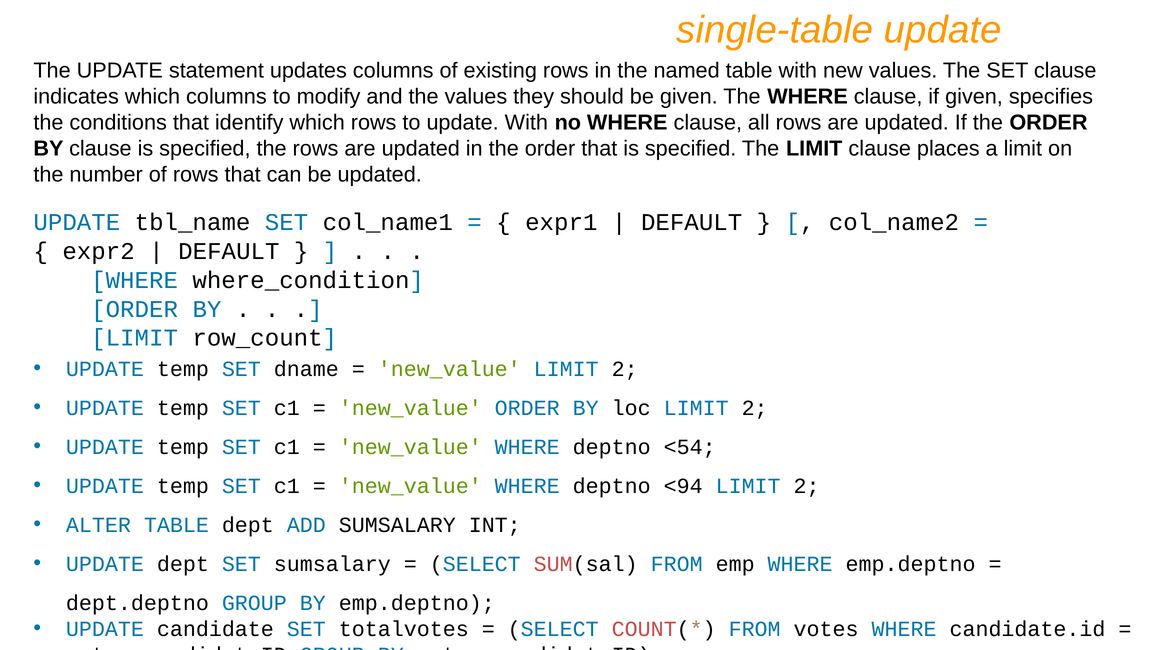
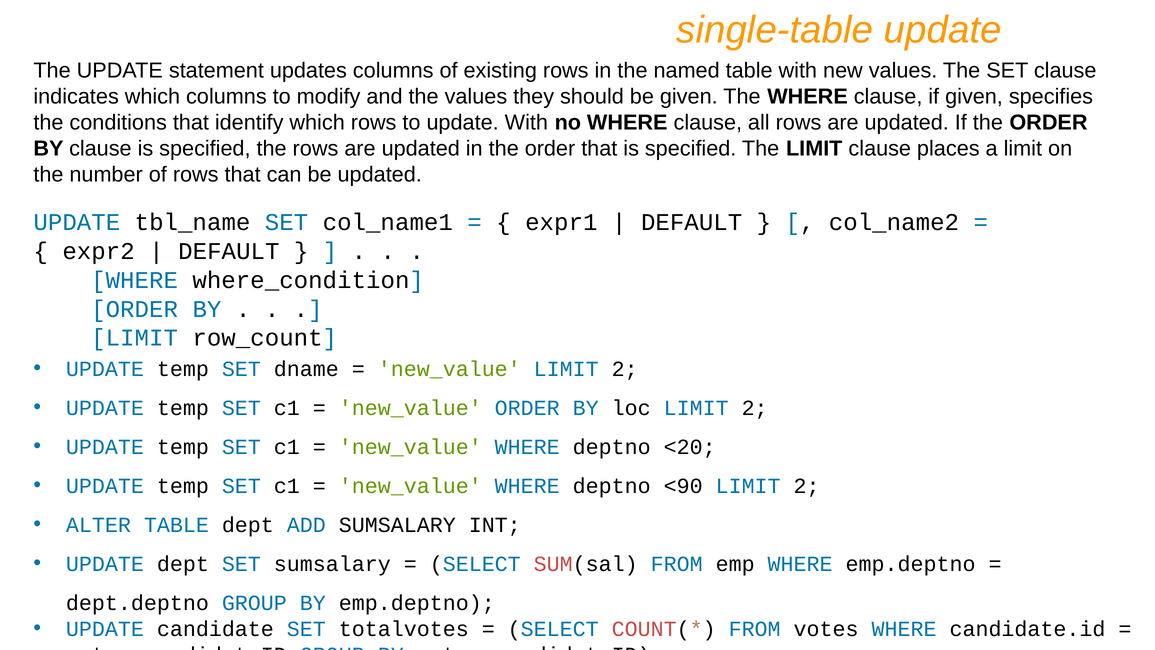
<54: <54 -> <20 (690, 447)
<94: <94 -> <90 (683, 486)
